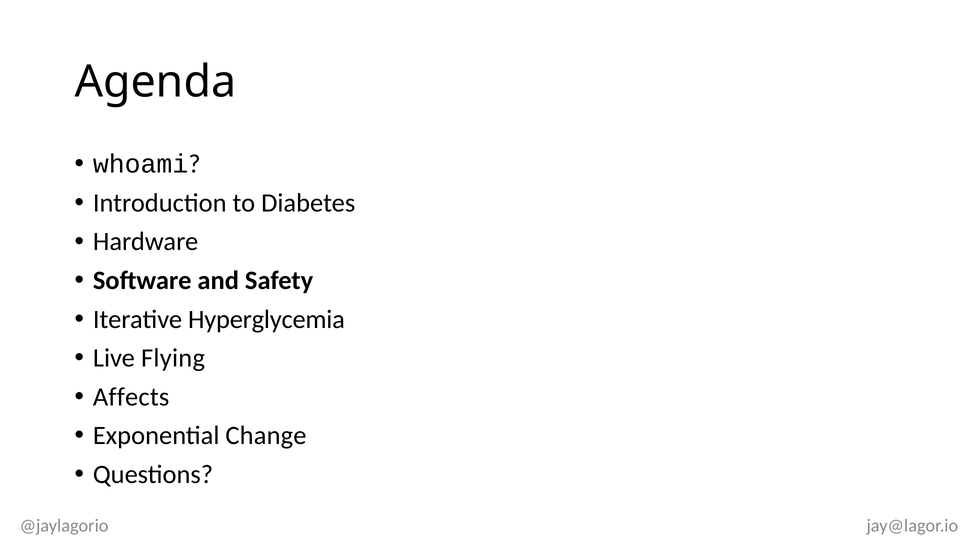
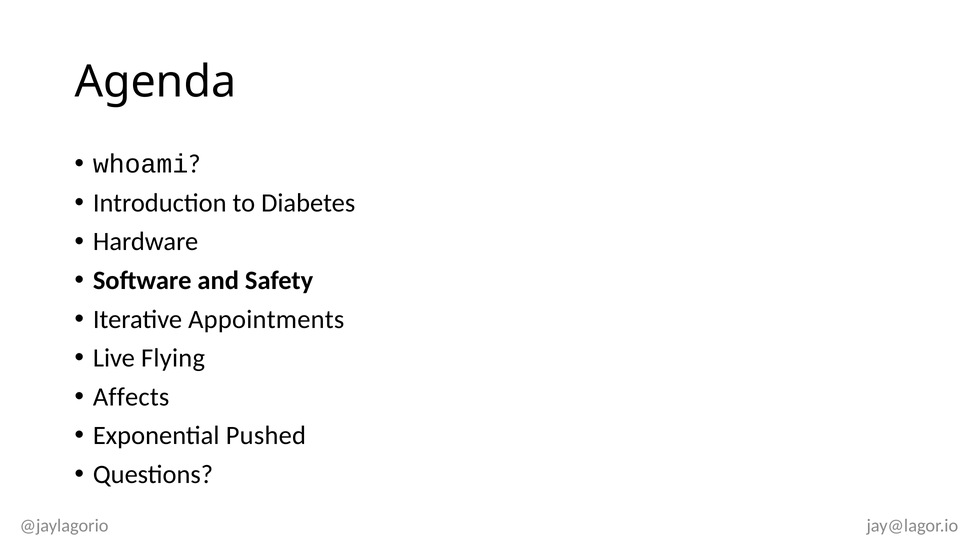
Hyperglycemia: Hyperglycemia -> Appointments (266, 319)
Change: Change -> Pushed (266, 436)
